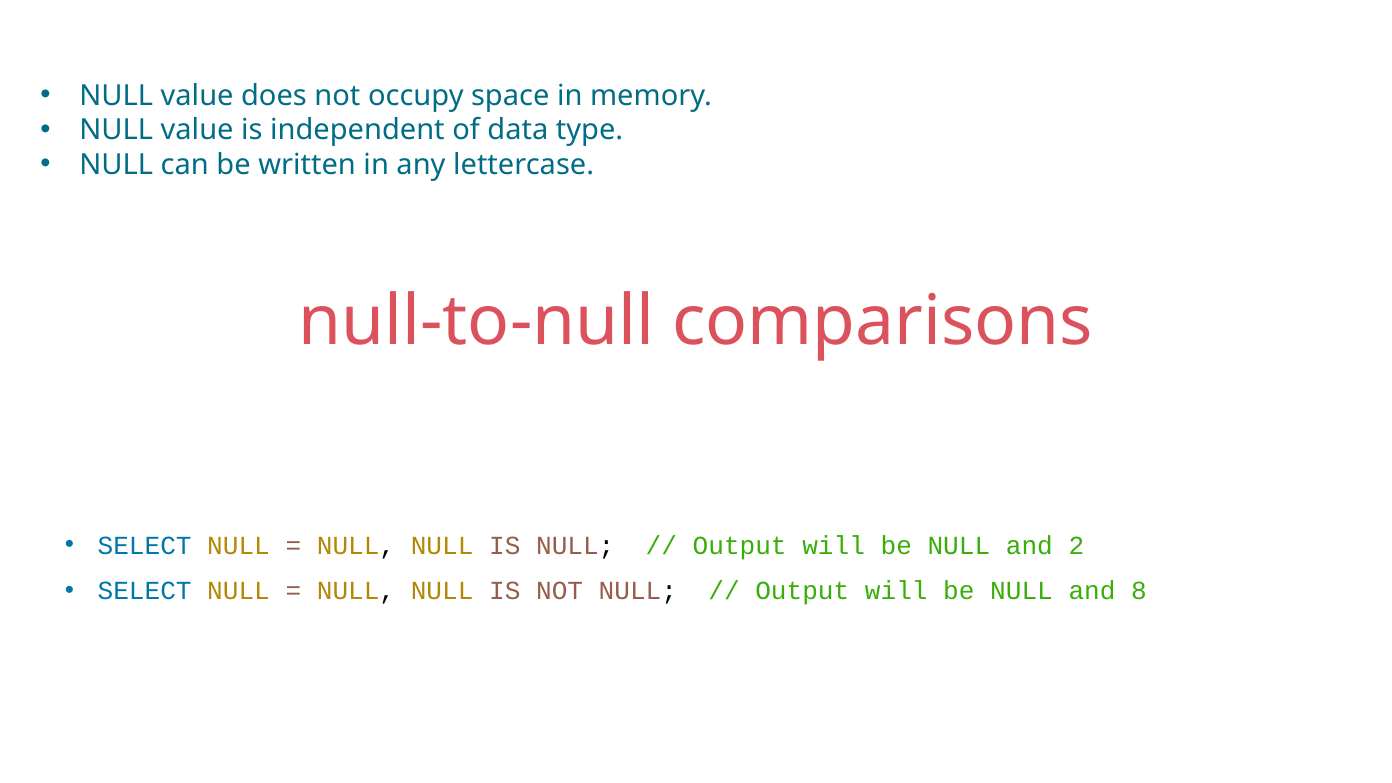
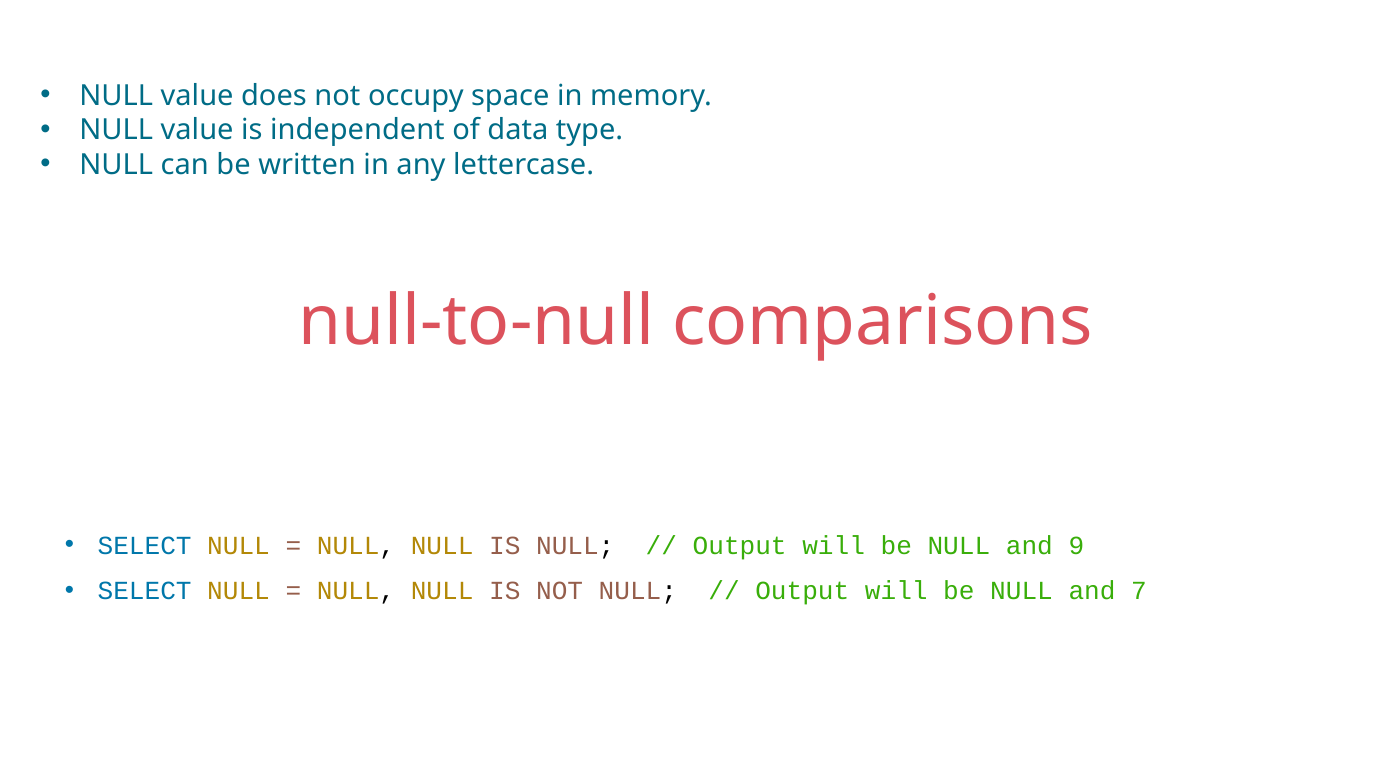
2: 2 -> 9 (1076, 546)
8: 8 -> 7 (1139, 591)
